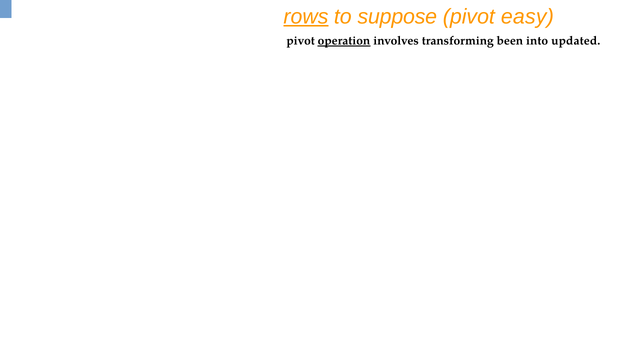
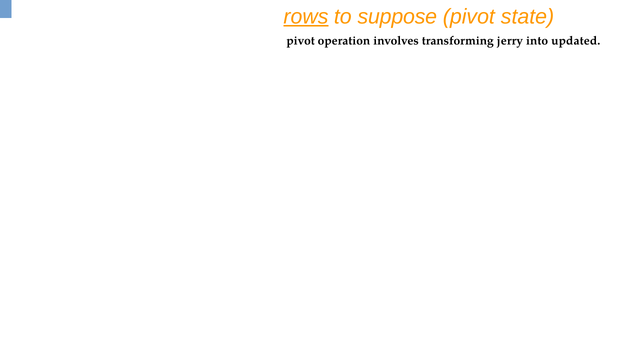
easy: easy -> state (527, 17)
operation underline: present -> none (344, 41)
been: been -> jerry (510, 41)
